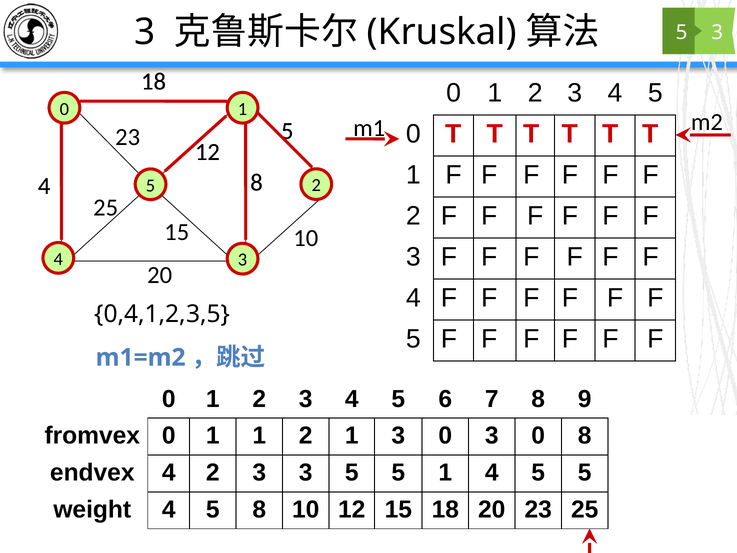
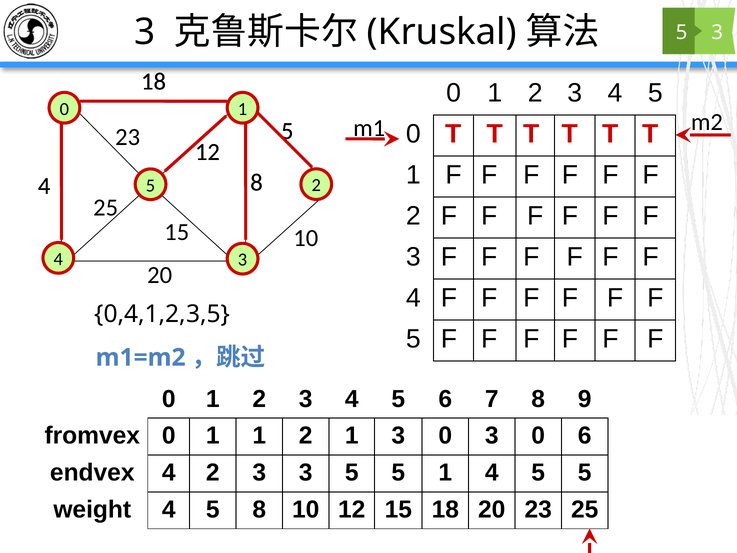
0 8: 8 -> 6 (585, 436)
